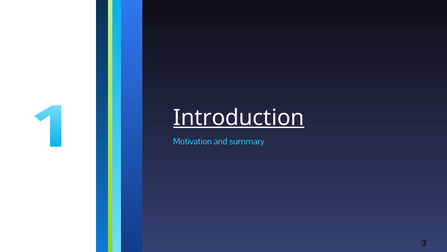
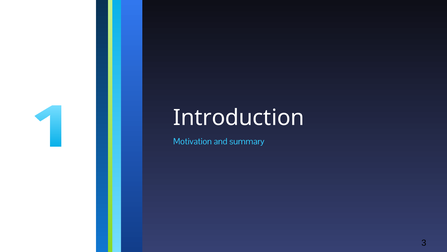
Introduction underline: present -> none (239, 117)
